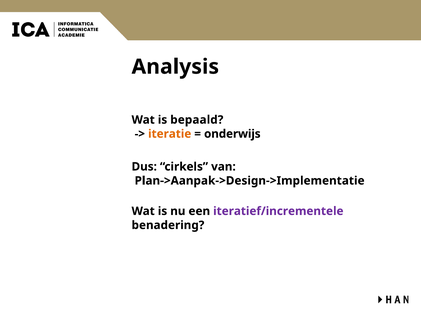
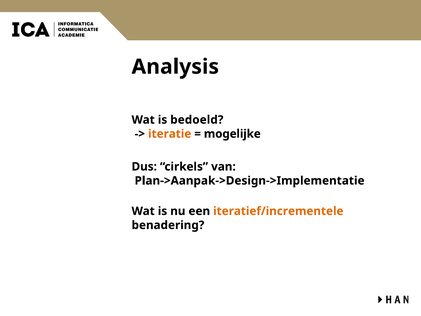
bepaald: bepaald -> bedoeld (197, 120)
onderwijs: onderwijs -> mogelijke (232, 134)
iteratief/incrementele colour: purple -> orange (278, 211)
